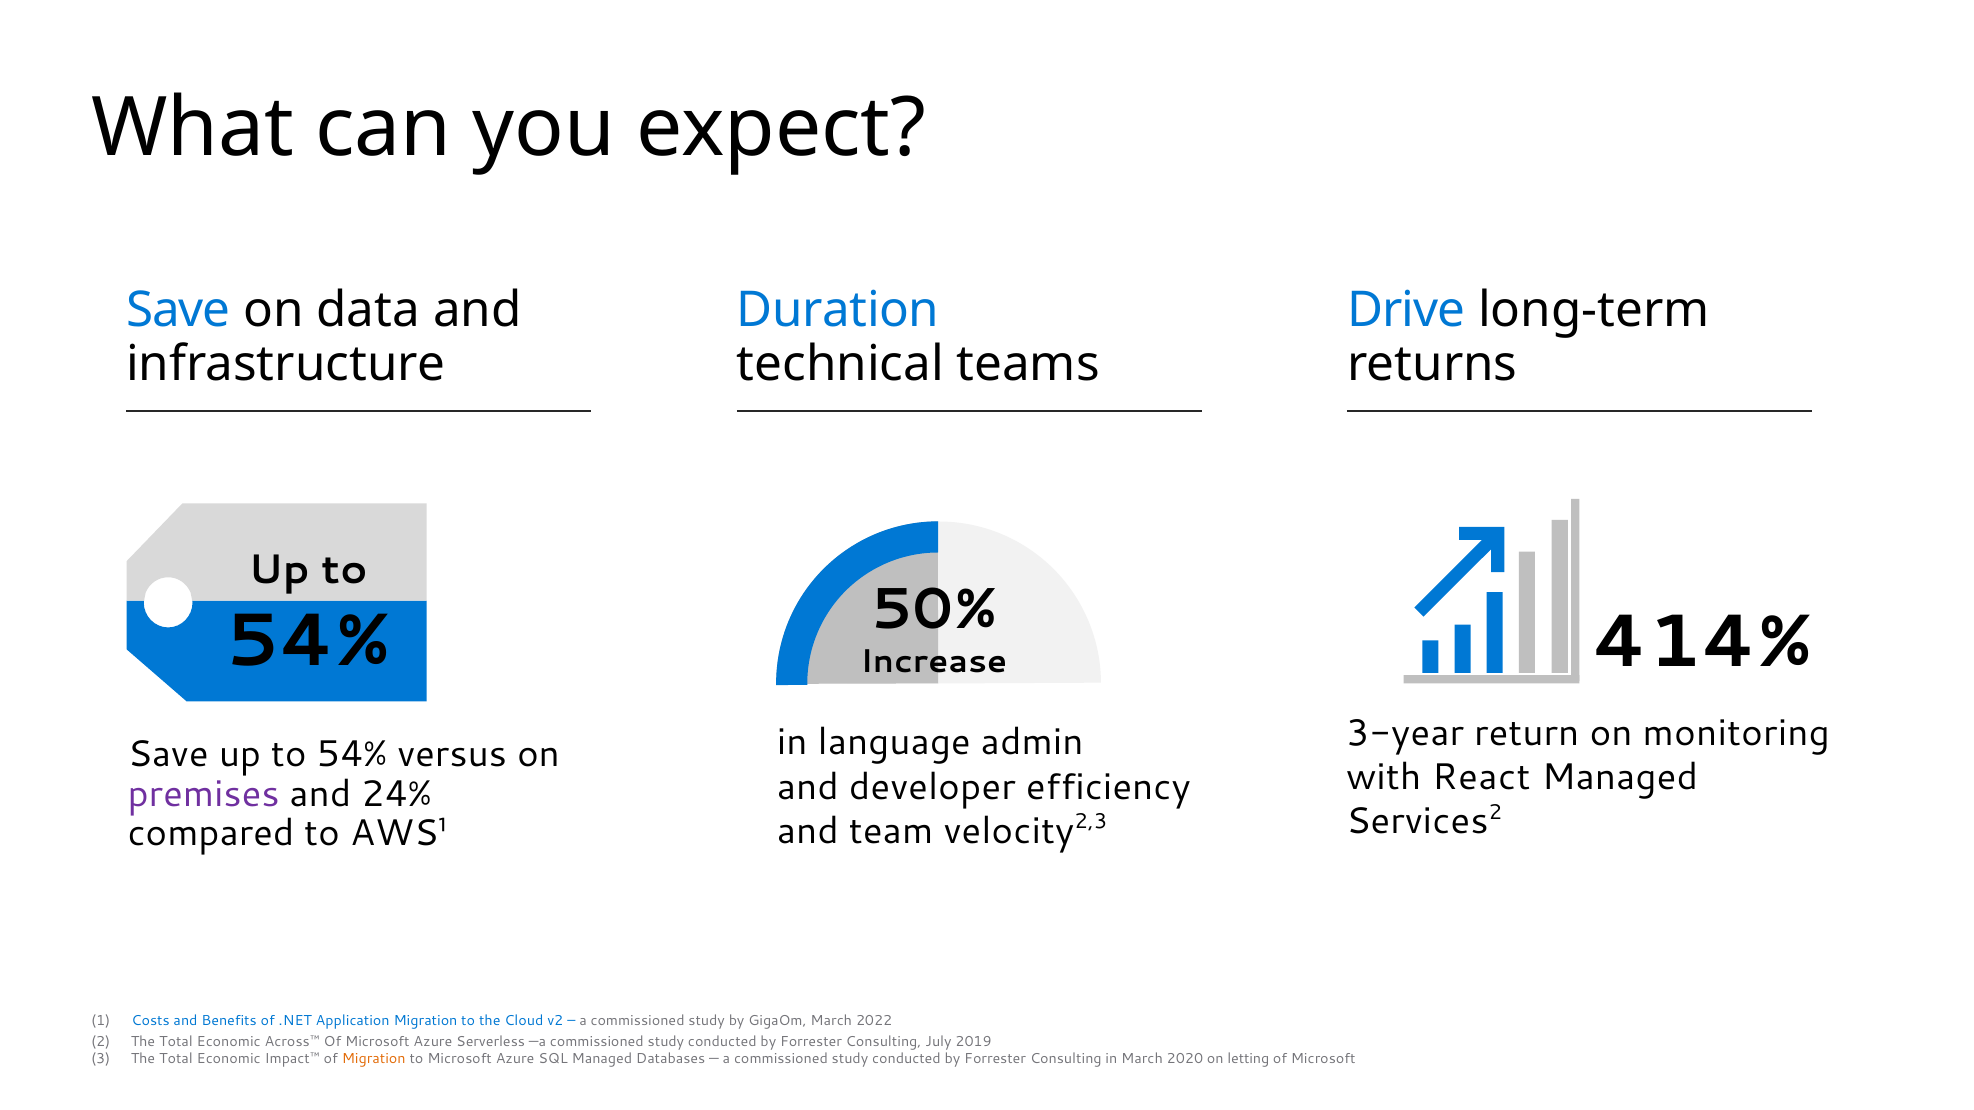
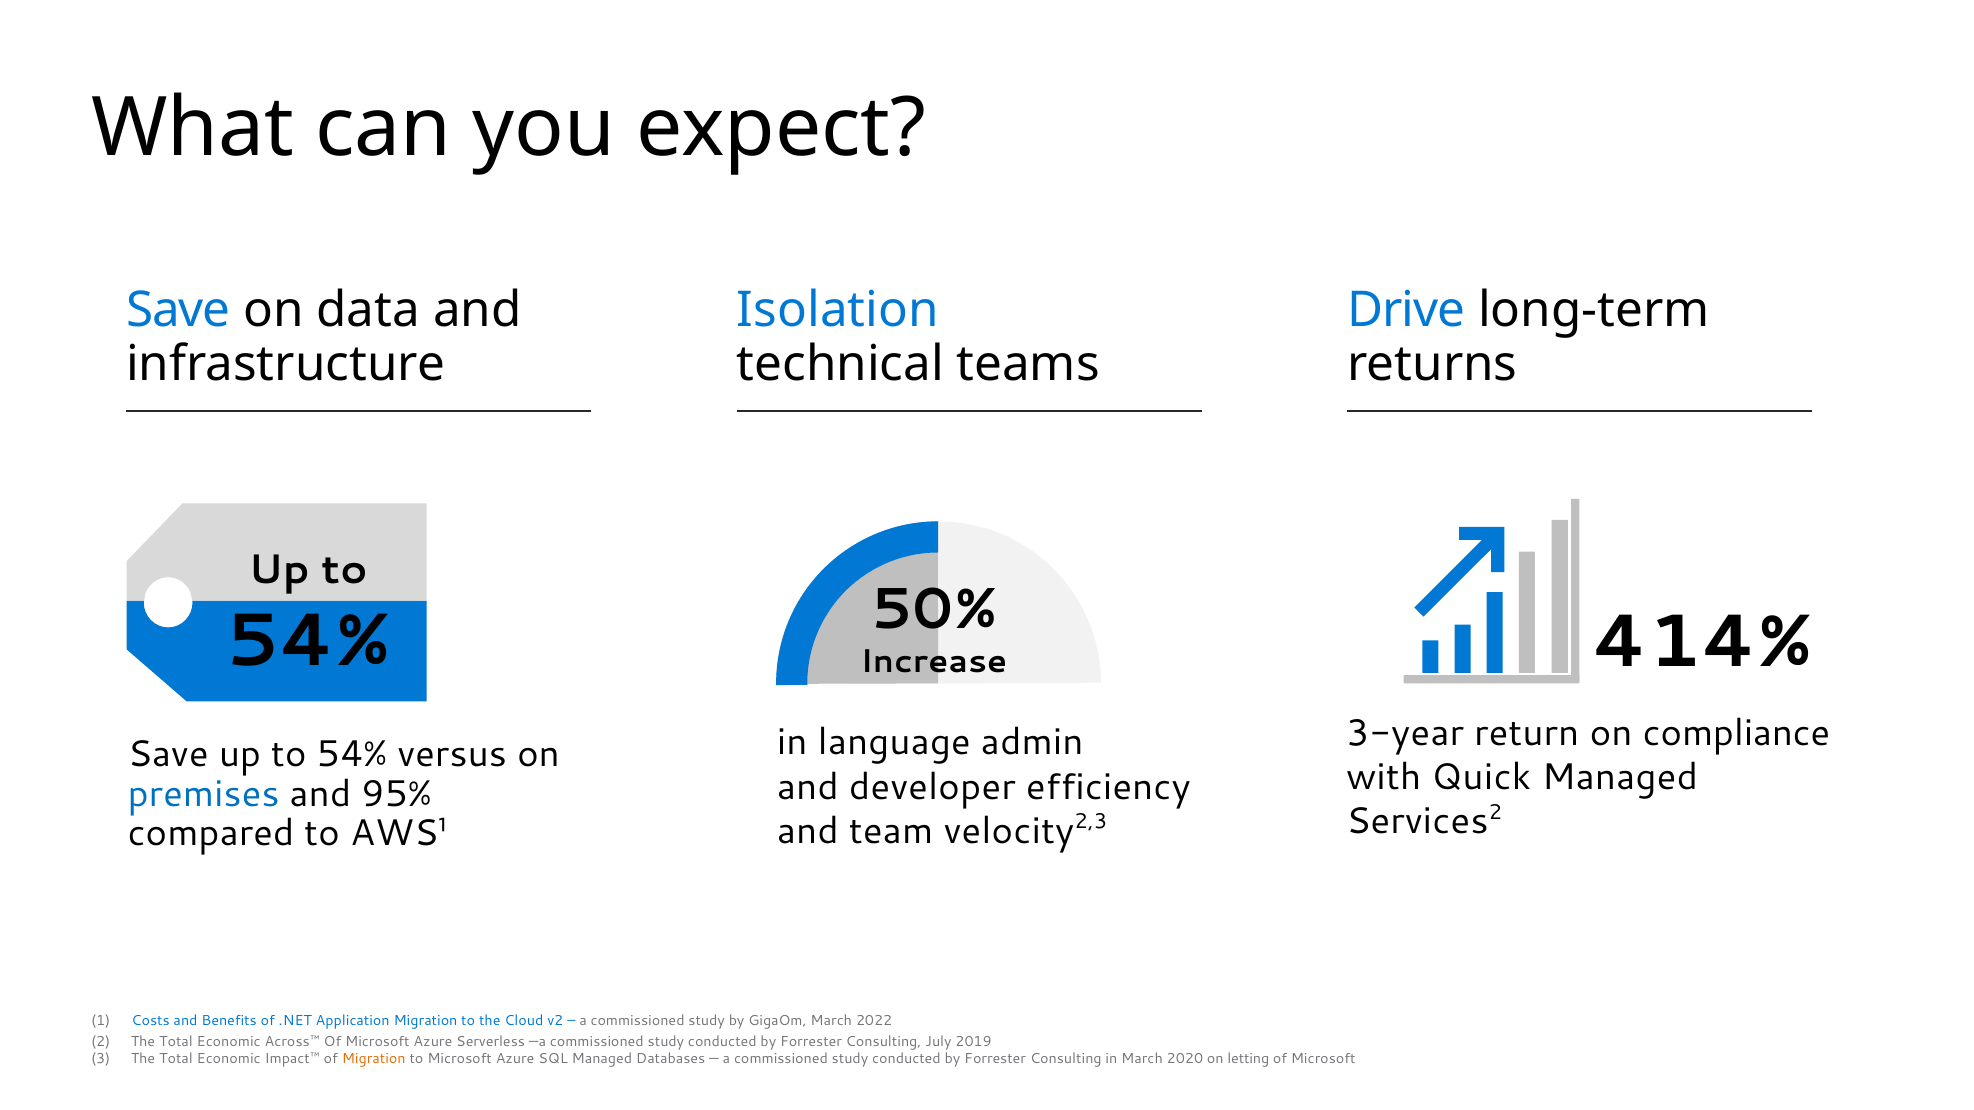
Duration: Duration -> Isolation (838, 311)
monitoring: monitoring -> compliance (1737, 733)
React: React -> Quick (1481, 778)
premises colour: purple -> blue (204, 794)
24%: 24% -> 95% (397, 794)
